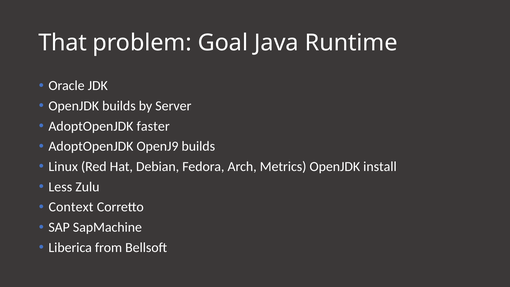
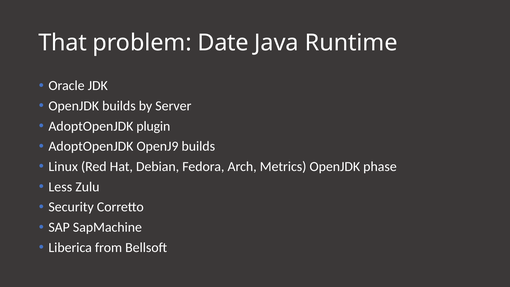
Goal: Goal -> Date (223, 43)
faster: faster -> plugin (153, 126)
install: install -> phase (380, 167)
Context: Context -> Security (71, 207)
